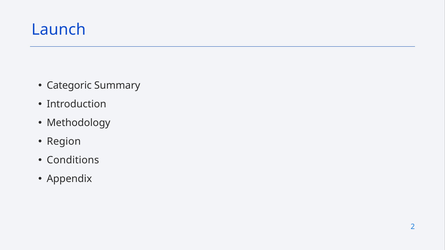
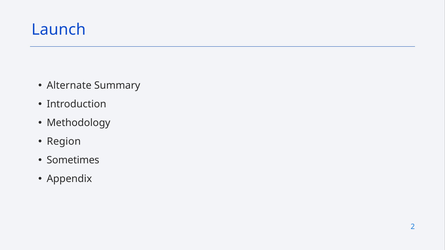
Categoric: Categoric -> Alternate (69, 86)
Conditions: Conditions -> Sometimes (73, 160)
